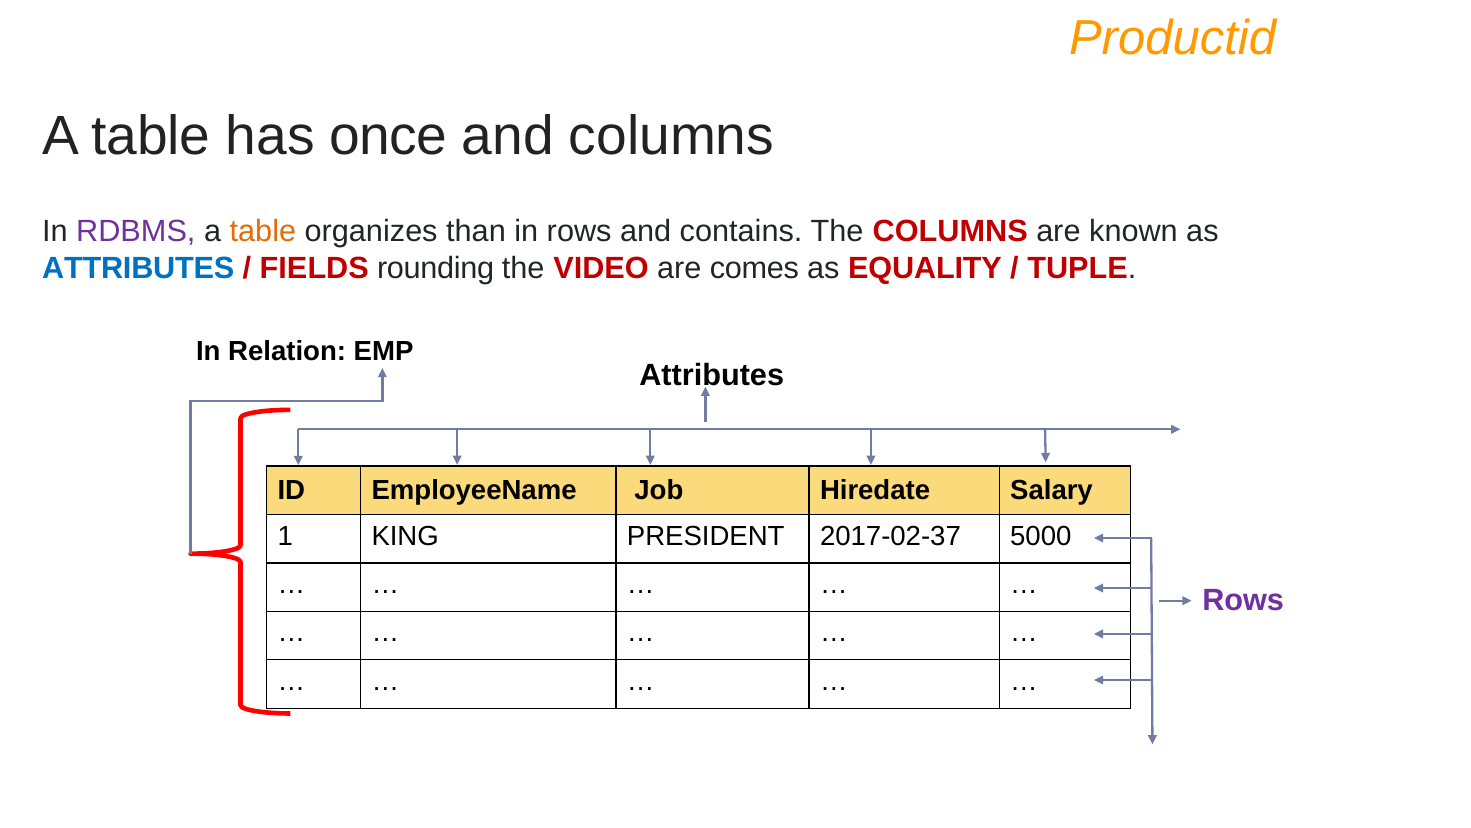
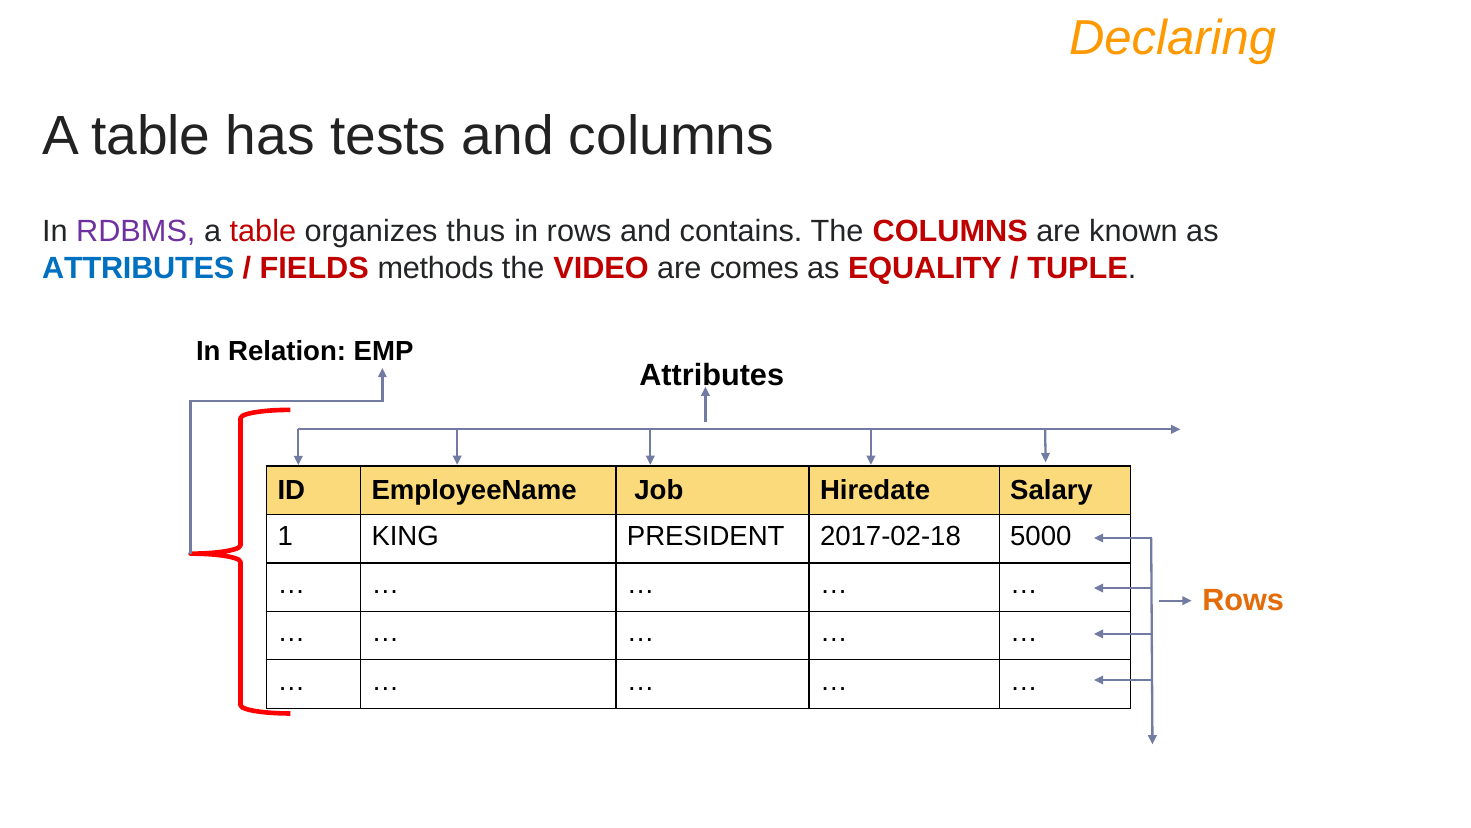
Productid: Productid -> Declaring (1173, 38)
once: once -> tests (388, 136)
table colour: orange -> red (263, 231)
than: than -> thus (476, 231)
rounding: rounding -> methods (436, 268)
2017-02-37: 2017-02-37 -> 2017-02-18 (890, 536)
Rows colour: purple -> orange (1243, 600)
